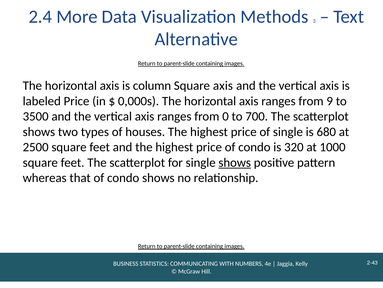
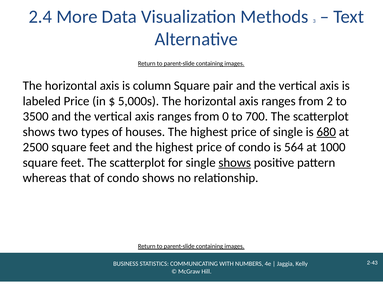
Square axis: axis -> pair (223, 86)
0,000s: 0,000s -> 5,000s (139, 101)
9: 9 -> 2 (330, 101)
680 underline: none -> present (326, 131)
320: 320 -> 564 (294, 147)
